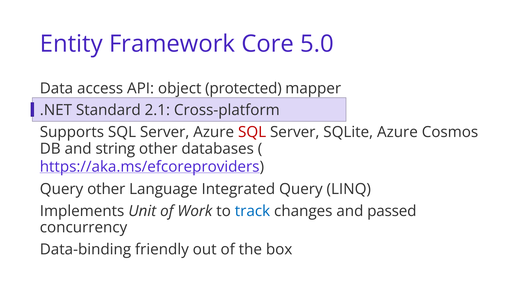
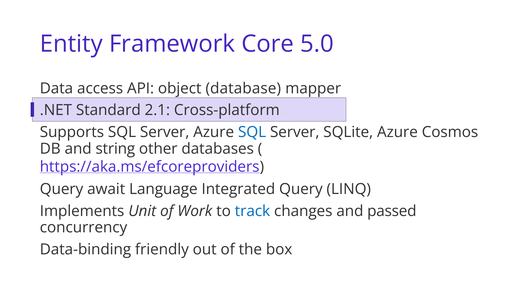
protected: protected -> database (243, 88)
SQL colour: red -> blue (252, 132)
Query other: other -> await (106, 189)
